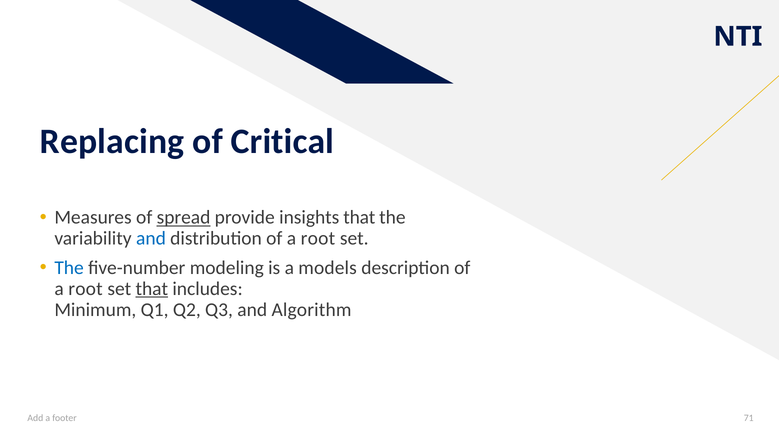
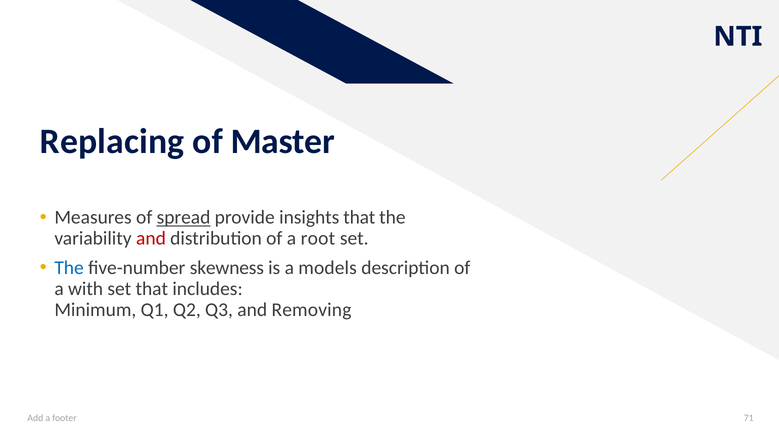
Critical: Critical -> Master (283, 142)
and colour: blue -> red (151, 239)
modeling: modeling -> skewness (227, 268)
root: root -> with (86, 289)
that underline: present -> none (152, 289)
Algorithm: Algorithm -> Removing (311, 310)
